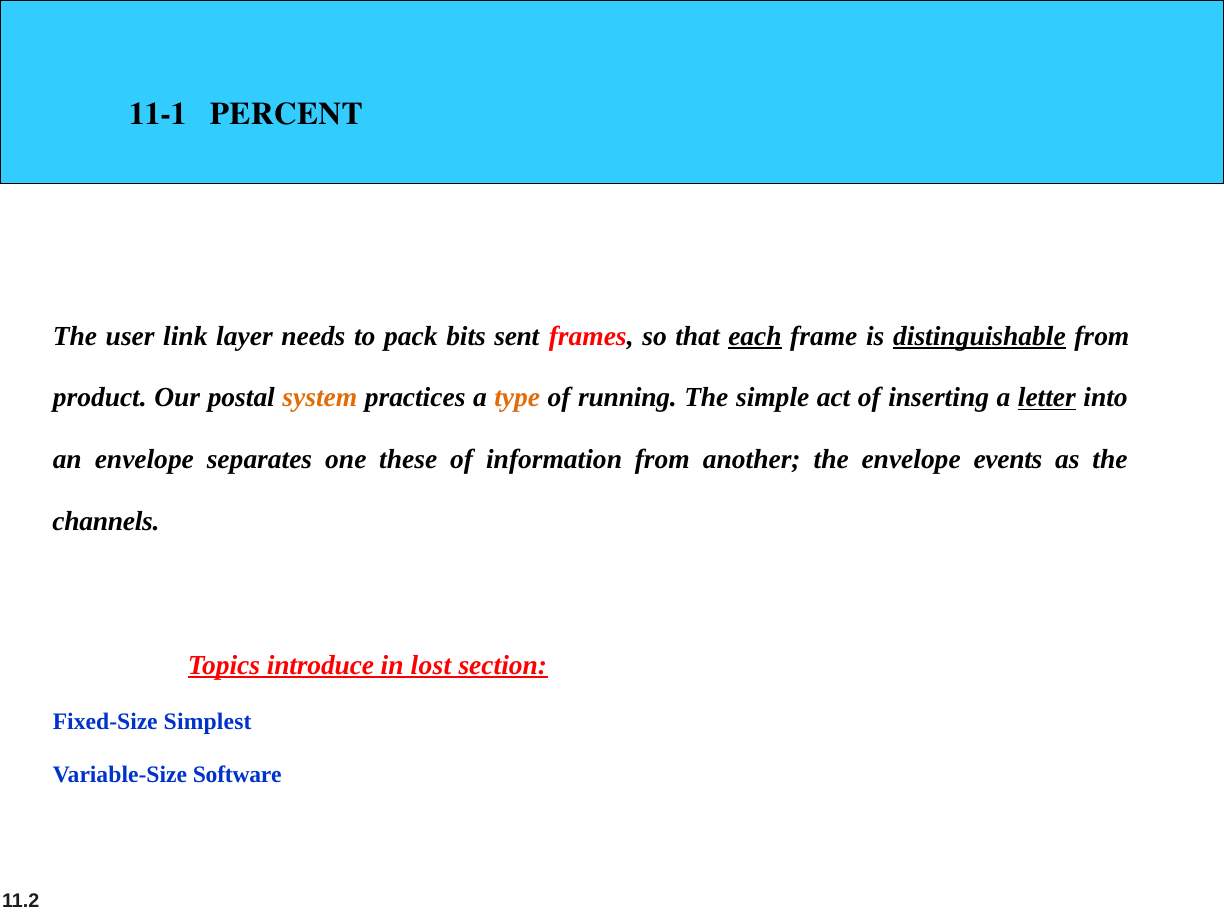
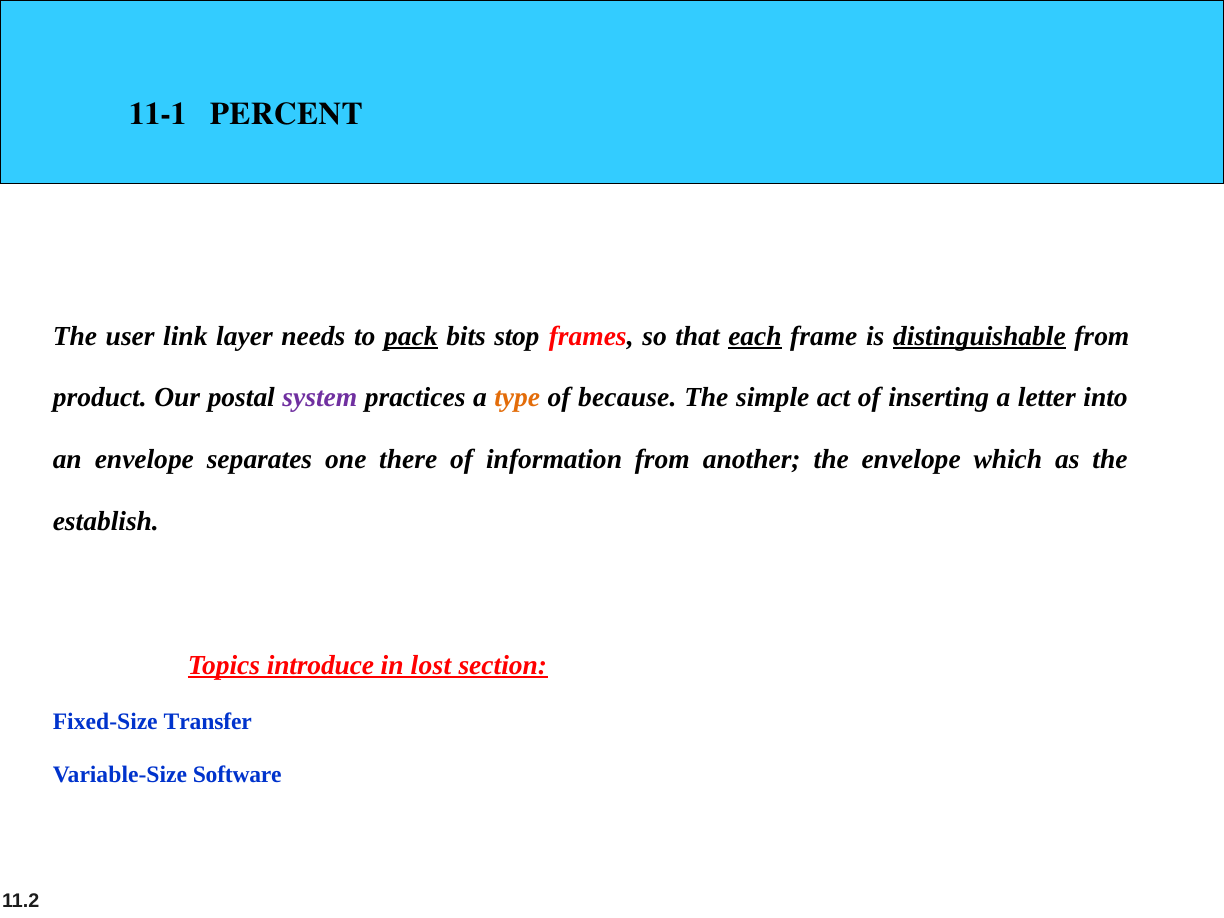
pack underline: none -> present (411, 336)
sent: sent -> stop (517, 336)
system colour: orange -> purple (320, 398)
running: running -> because (627, 398)
letter underline: present -> none (1047, 398)
these: these -> there (408, 459)
events: events -> which (1008, 459)
channels: channels -> establish (106, 521)
Simplest: Simplest -> Transfer (208, 722)
